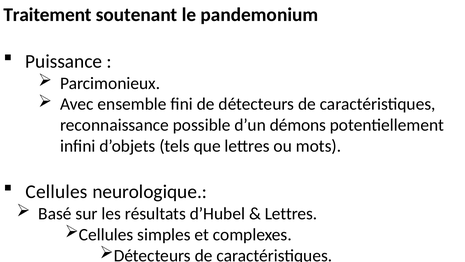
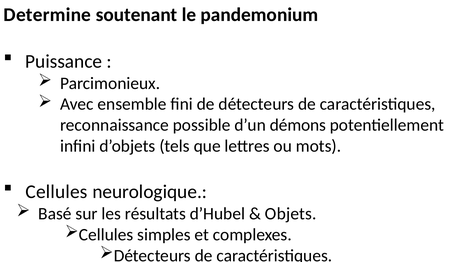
Traitement: Traitement -> Determine (47, 15)
Lettres: Lettres -> Objets (291, 213)
